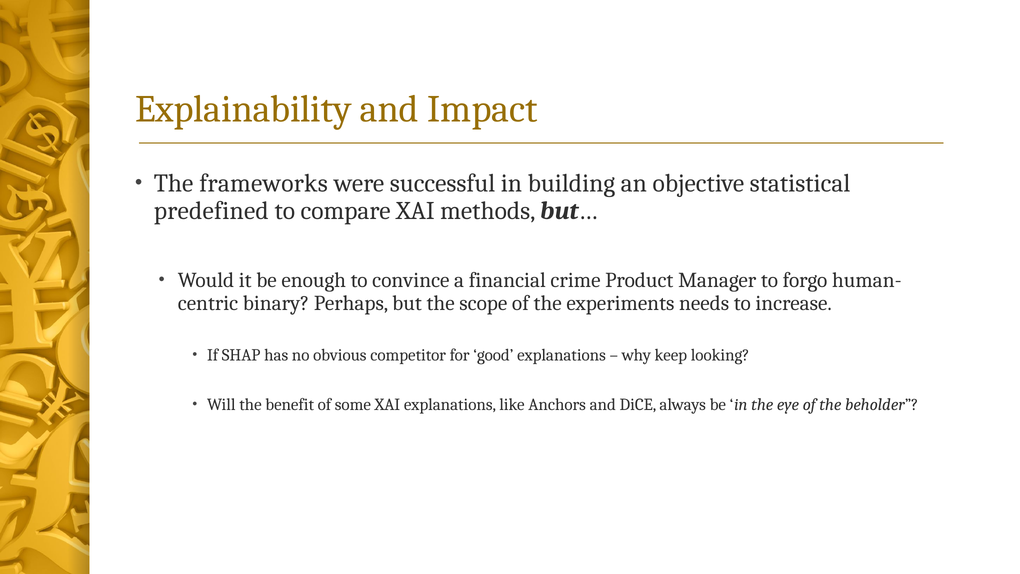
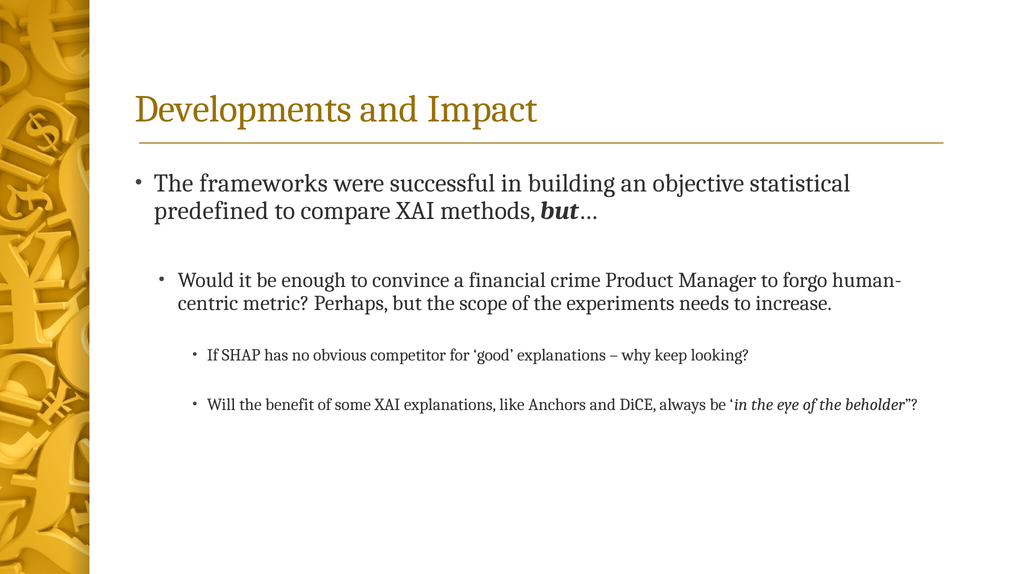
Explainability: Explainability -> Developments (243, 109)
binary: binary -> metric (276, 303)
